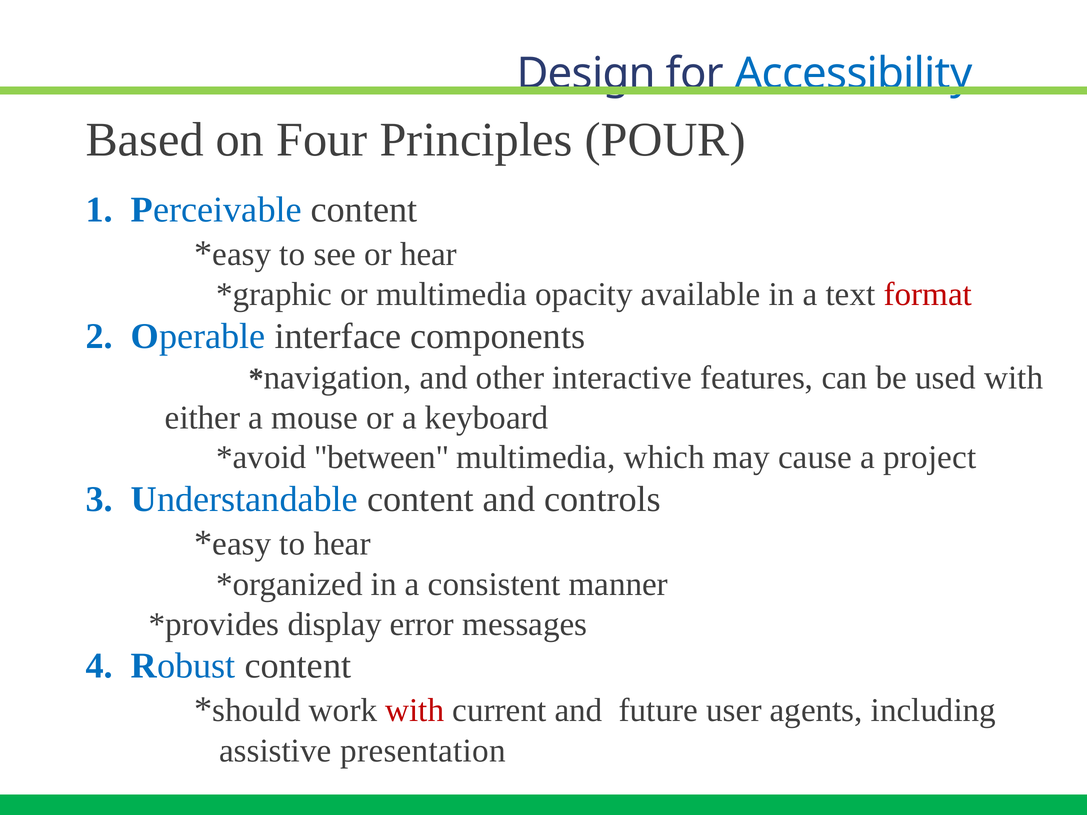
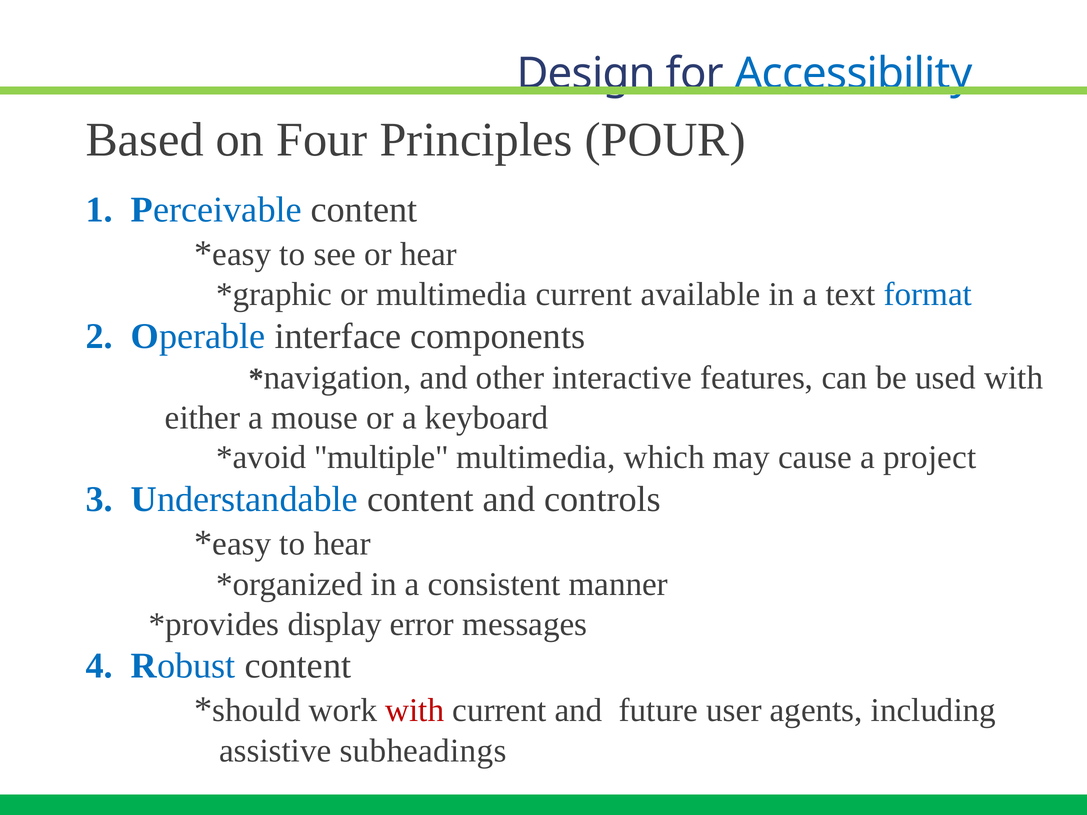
multimedia opacity: opacity -> current (584, 295)
format colour: red -> blue (928, 295)
between: between -> multiple (382, 458)
presentation: presentation -> subheadings (423, 751)
